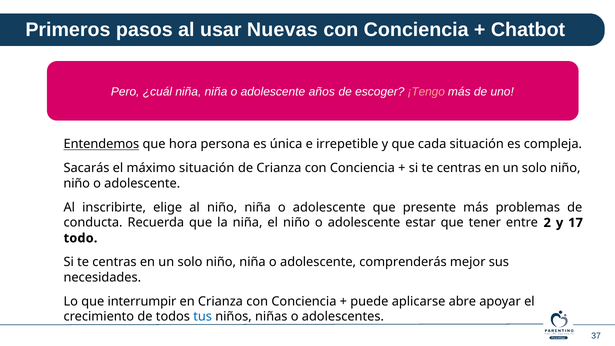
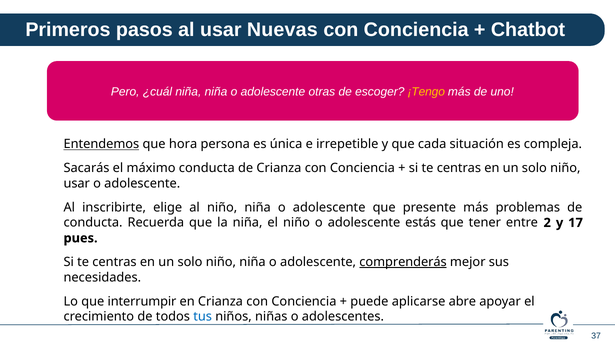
años: años -> otras (322, 92)
¡Tengo colour: pink -> yellow (426, 92)
máximo situación: situación -> conducta (207, 168)
niño: niño -> usar (77, 183)
estar: estar -> estás (421, 223)
todo: todo -> pues (81, 238)
comprenderás underline: none -> present (403, 262)
